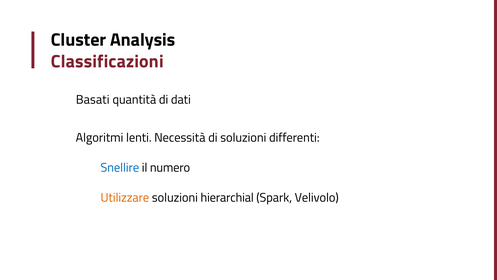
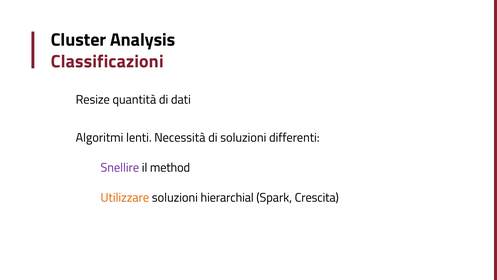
Basati: Basati -> Resize (93, 100)
Snellire colour: blue -> purple (120, 167)
numero: numero -> method (170, 167)
Velivolo: Velivolo -> Crescita (317, 197)
